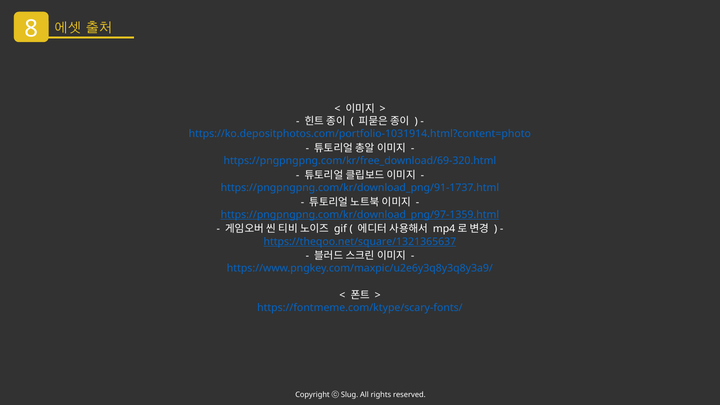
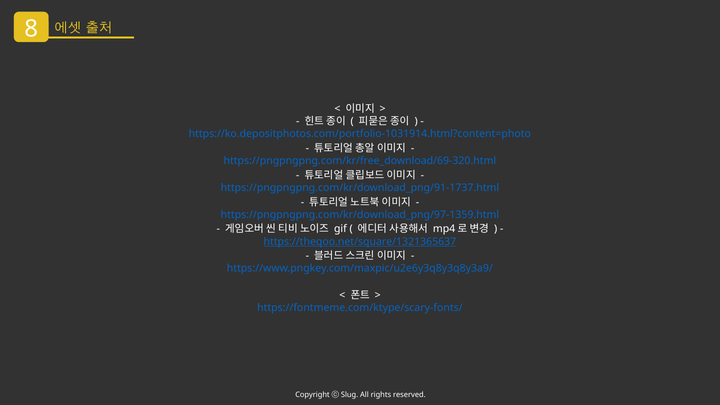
https://pngpngpng.com/kr/download_png/97-1359.html underline: present -> none (360, 215)
